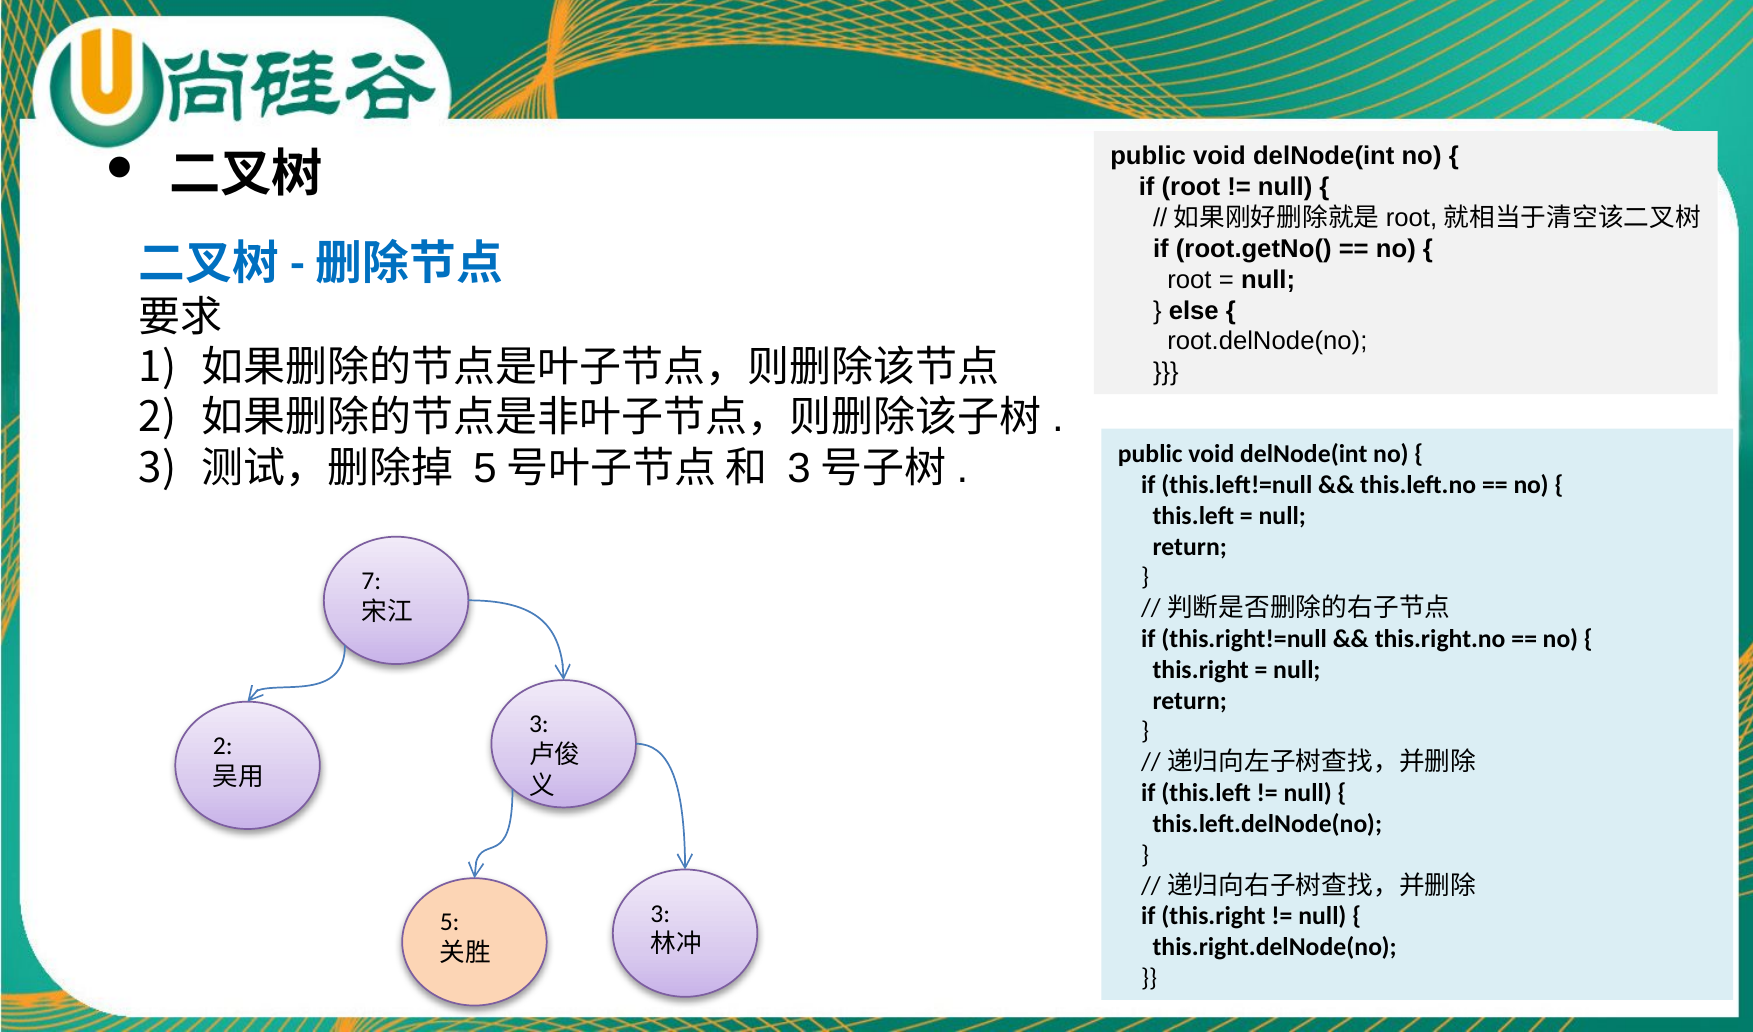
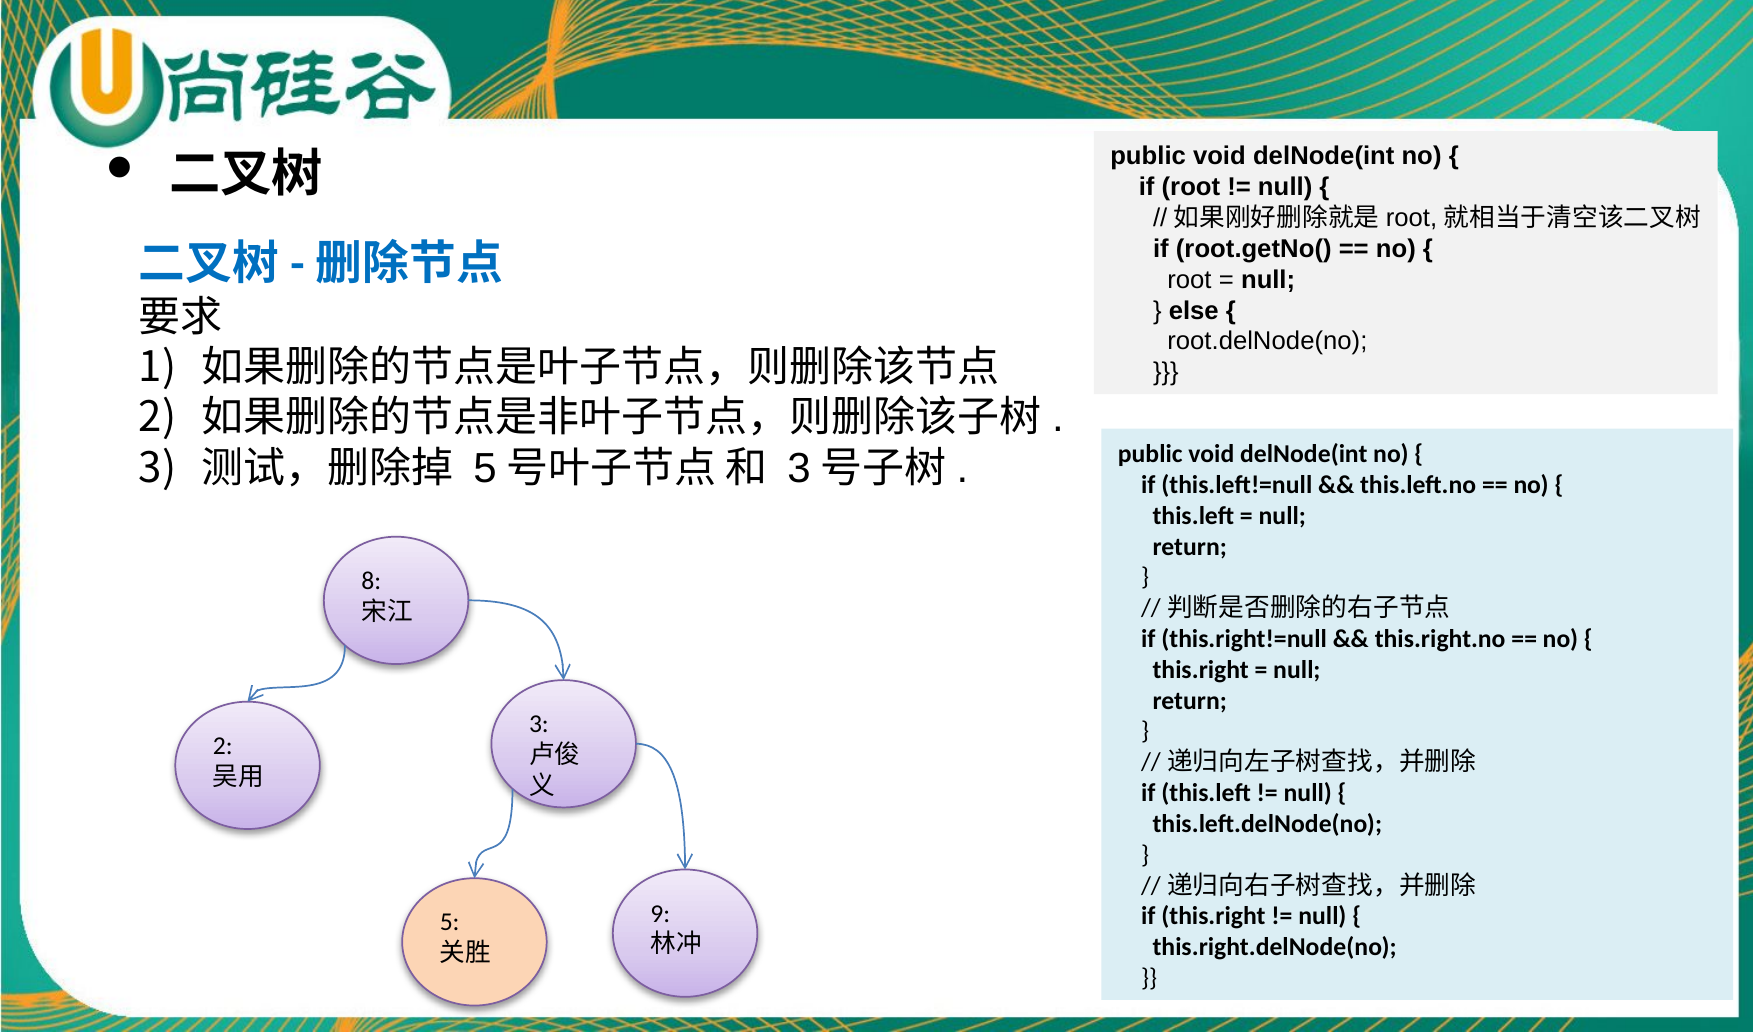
7: 7 -> 8 (371, 581)
3: 3 -> 9 (660, 914)
